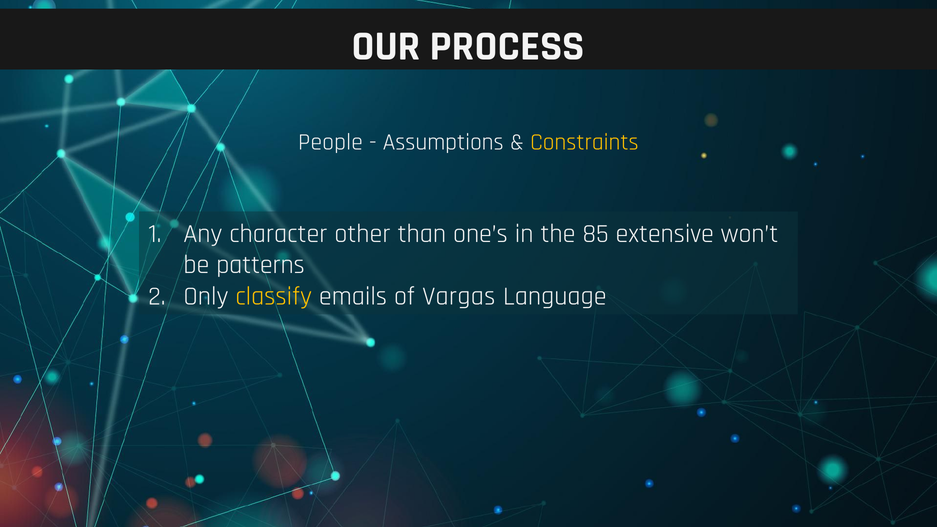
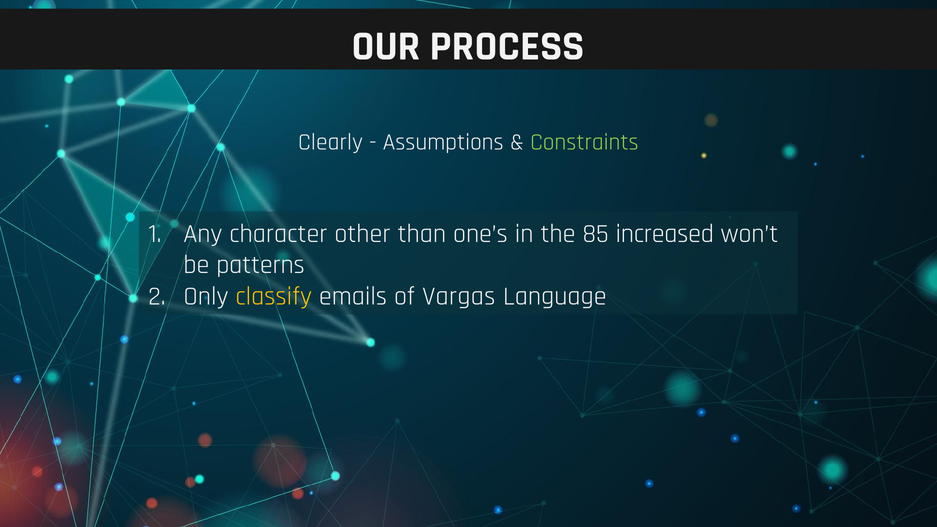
People: People -> Clearly (330, 142)
Constraints colour: yellow -> light green (584, 142)
extensive: extensive -> increased (665, 234)
